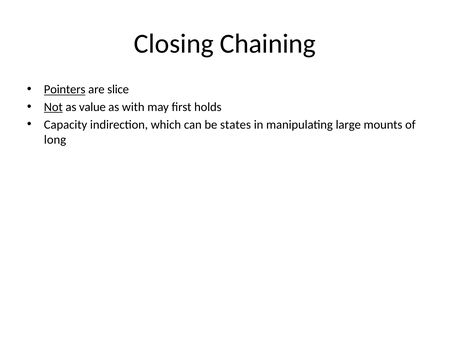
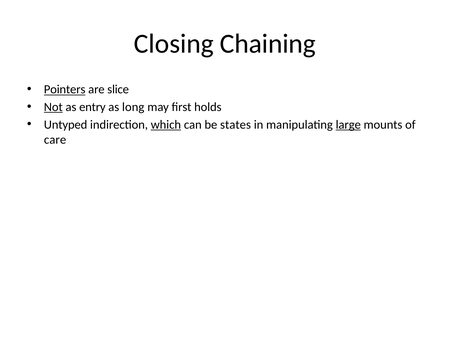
value: value -> entry (92, 107)
with: with -> long (133, 107)
Capacity: Capacity -> Untyped (66, 124)
which underline: none -> present (166, 124)
large underline: none -> present (348, 124)
long: long -> care (55, 139)
